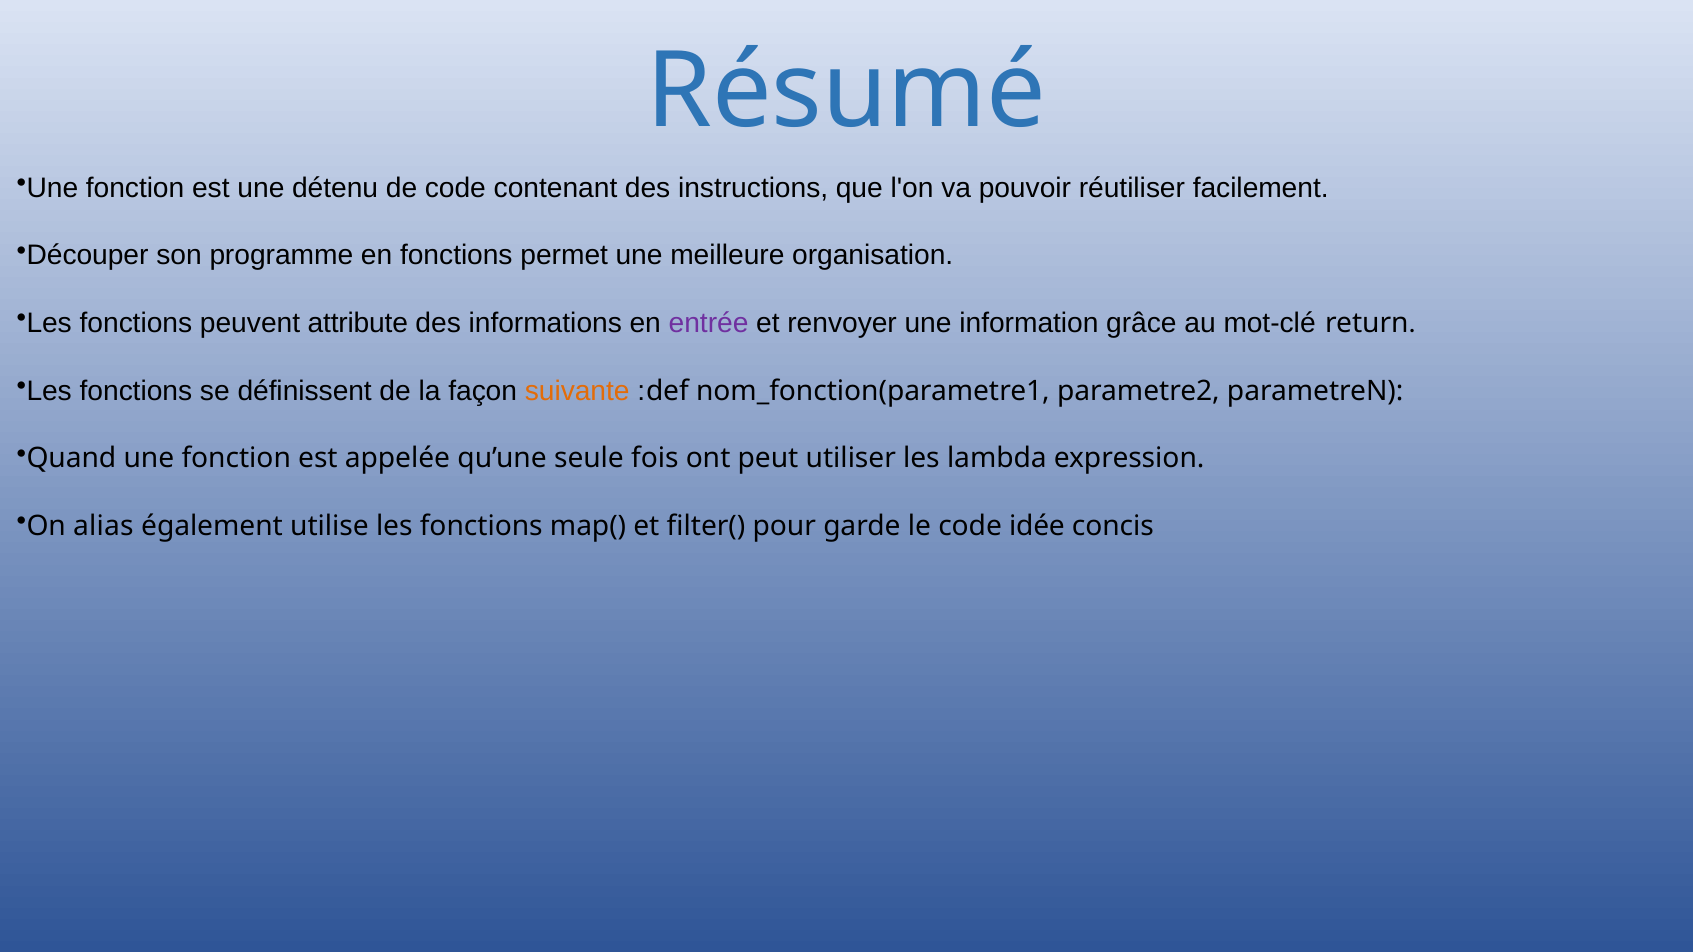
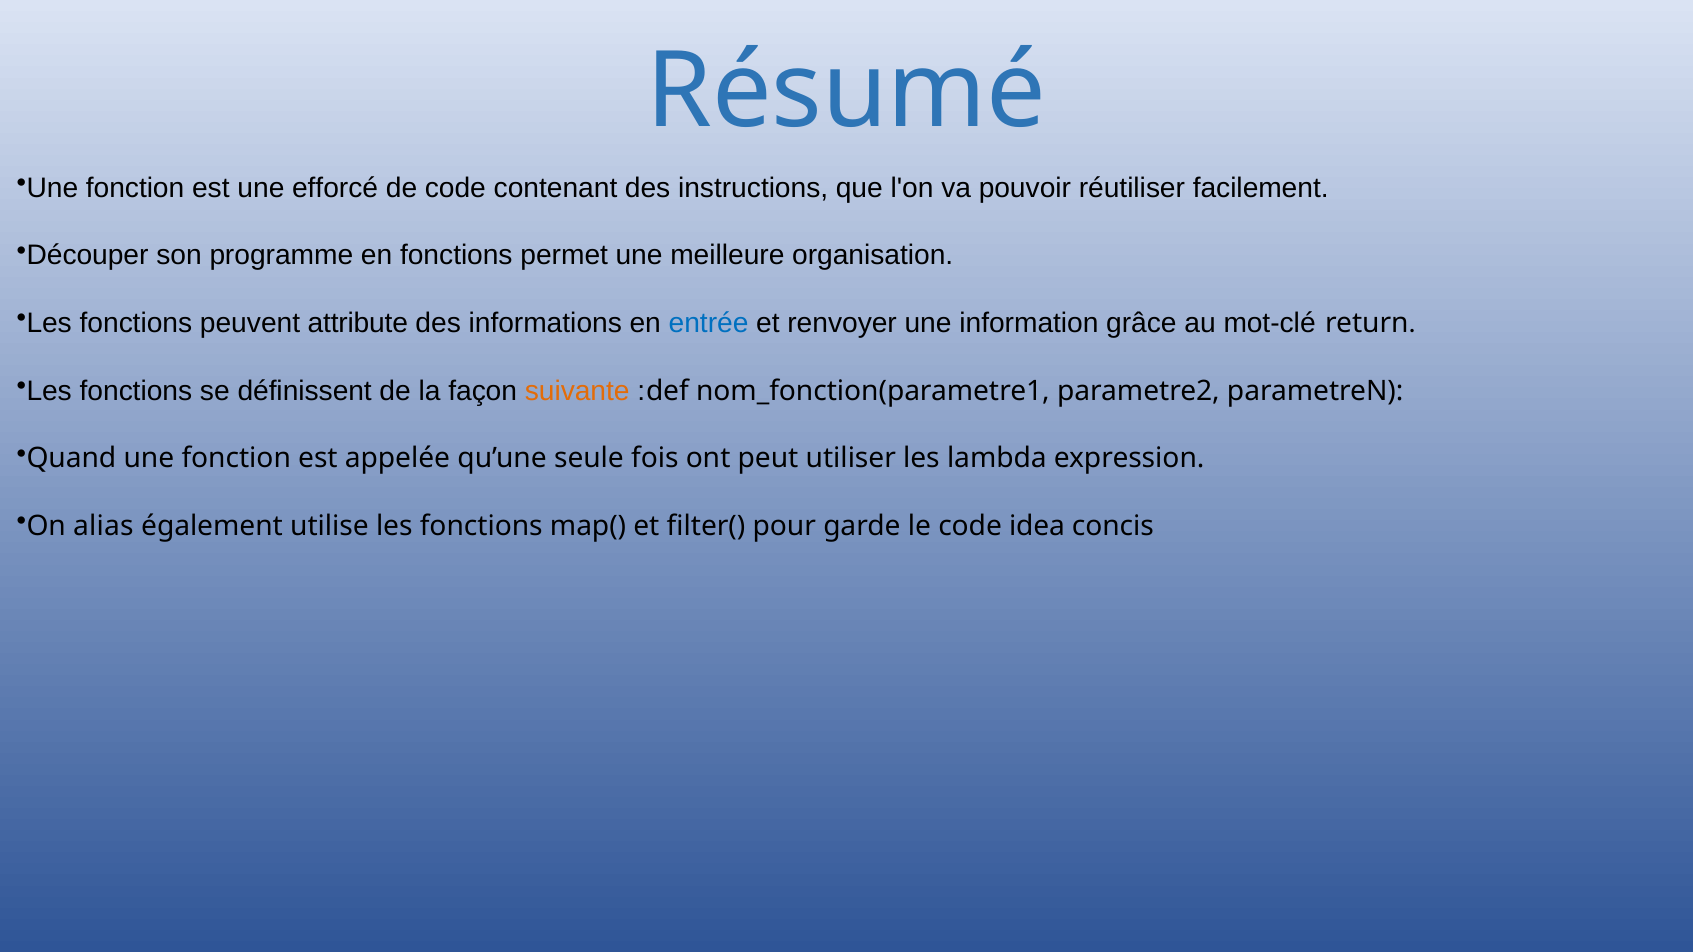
détenu: détenu -> efforcé (335, 188)
entrée colour: purple -> blue (709, 323)
idée: idée -> idea (1037, 526)
